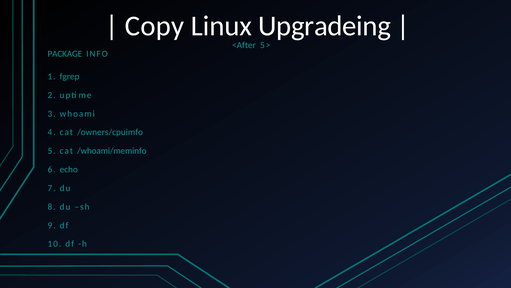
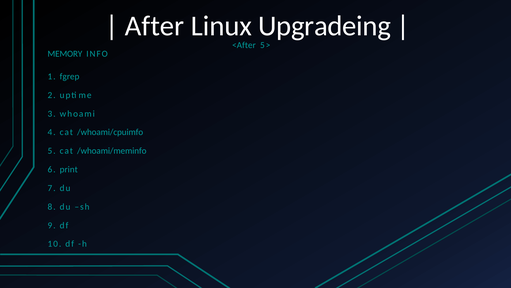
Copy: Copy -> After (155, 26)
PACKAGE: PACKAGE -> MEMORY (65, 54)
/owners/cpuimfo: /owners/cpuimfo -> /whoami/cpuimfo (110, 132)
echo: echo -> print (69, 169)
